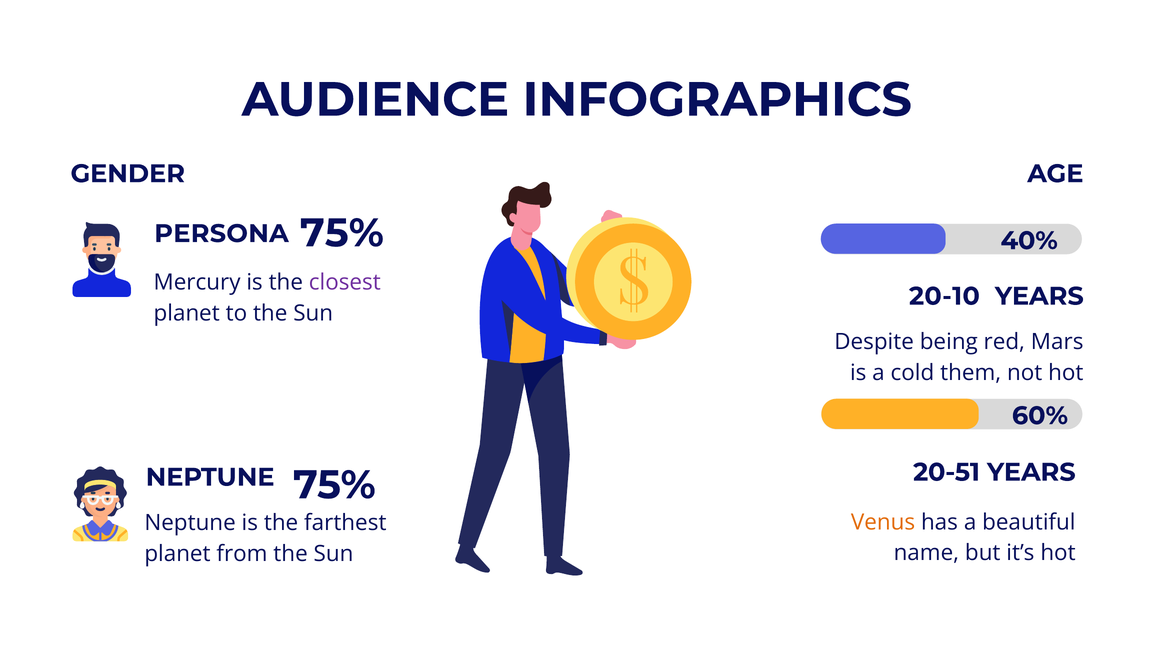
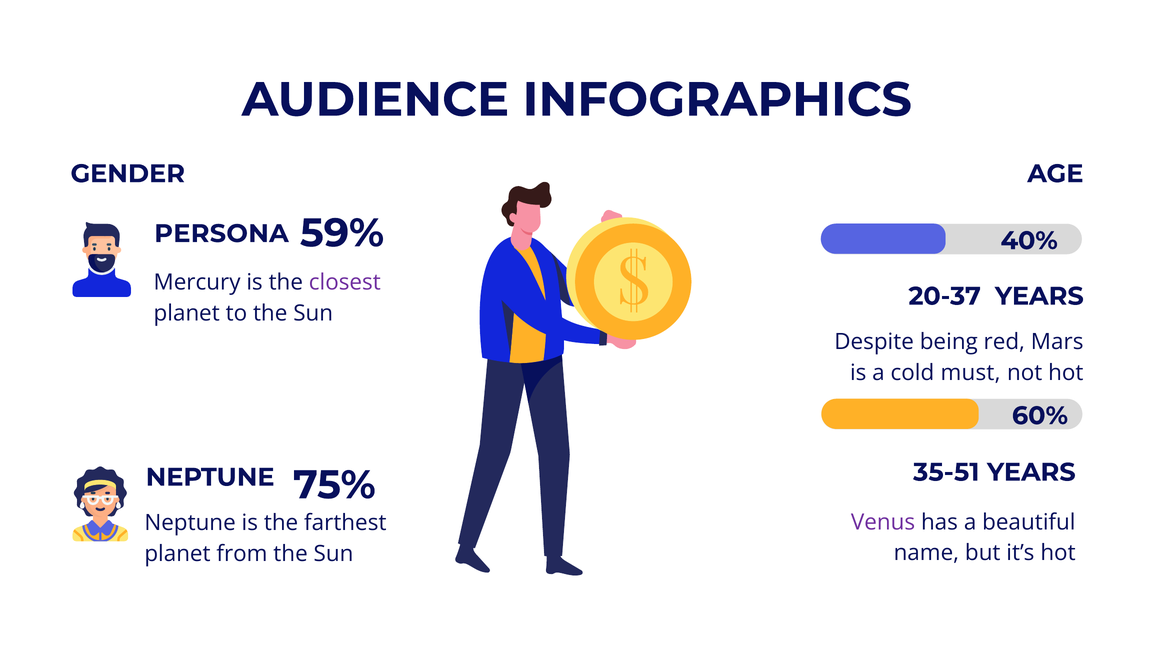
75%: 75% -> 59% (342, 233)
20-10: 20-10 -> 20-37 (945, 296)
them: them -> must (970, 373)
20-51: 20-51 -> 35-51 (946, 472)
Venus colour: orange -> purple (883, 522)
